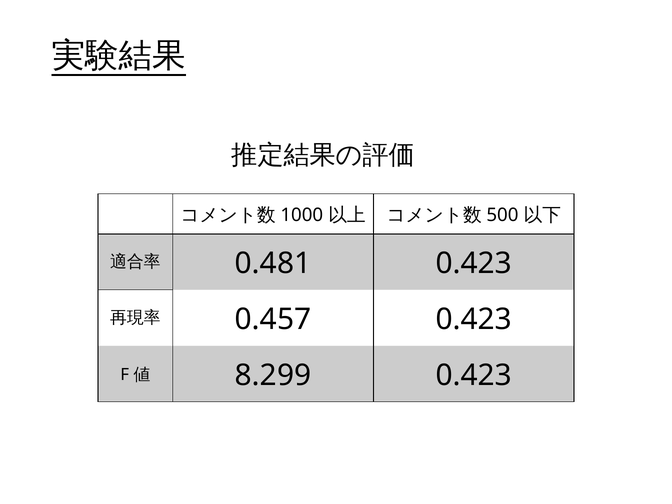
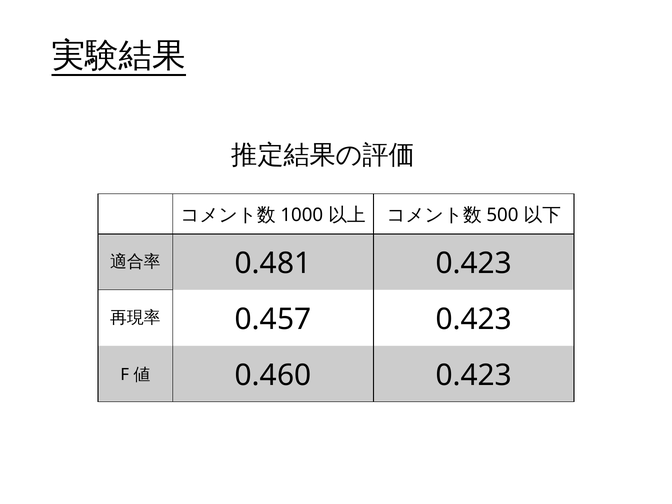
8.299: 8.299 -> 0.460 (273, 376)
